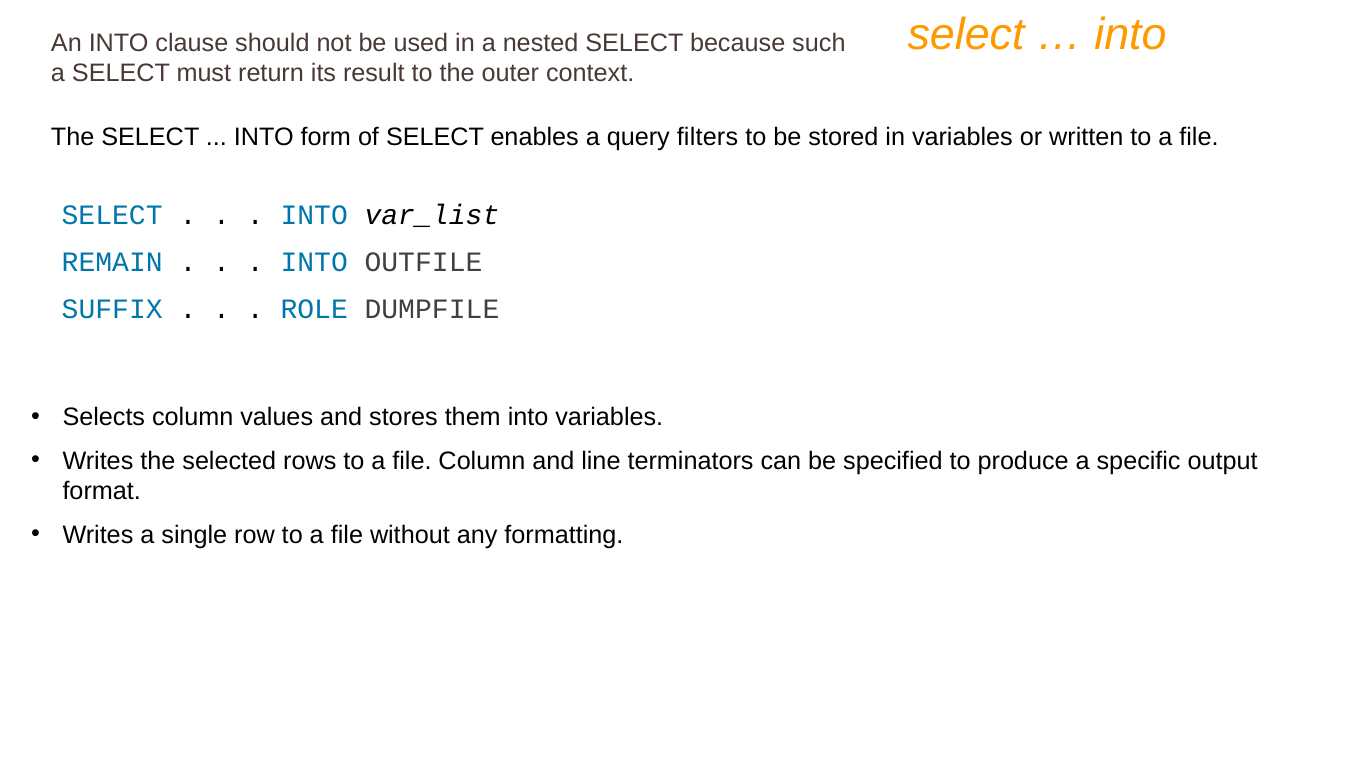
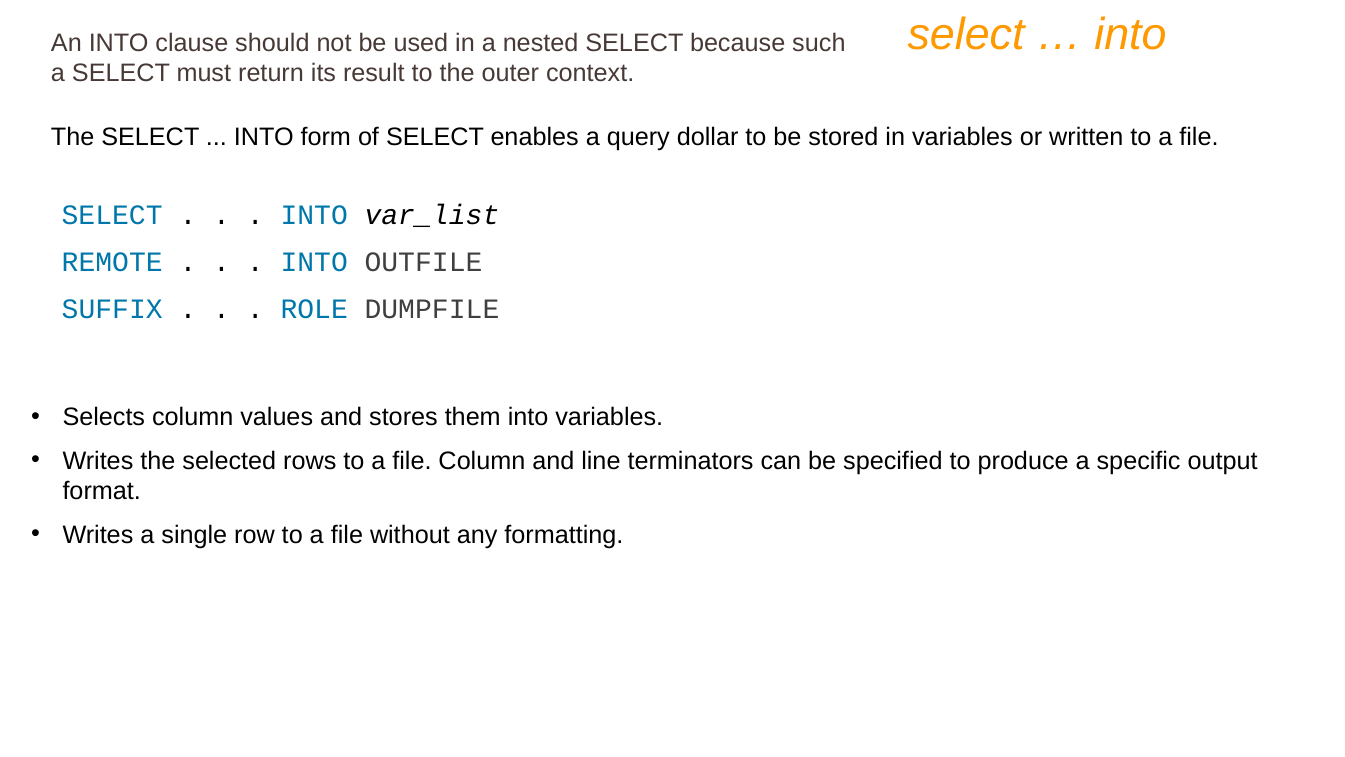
filters: filters -> dollar (708, 137)
REMAIN: REMAIN -> REMOTE (112, 262)
